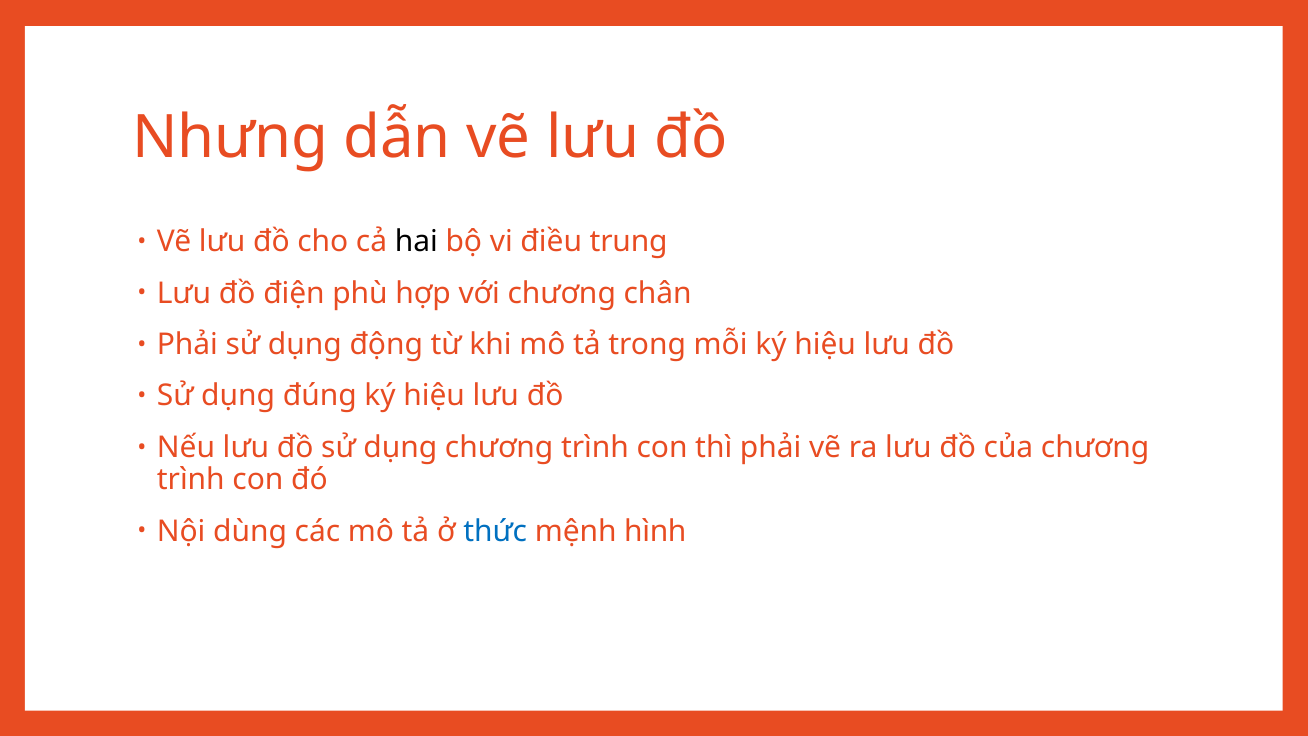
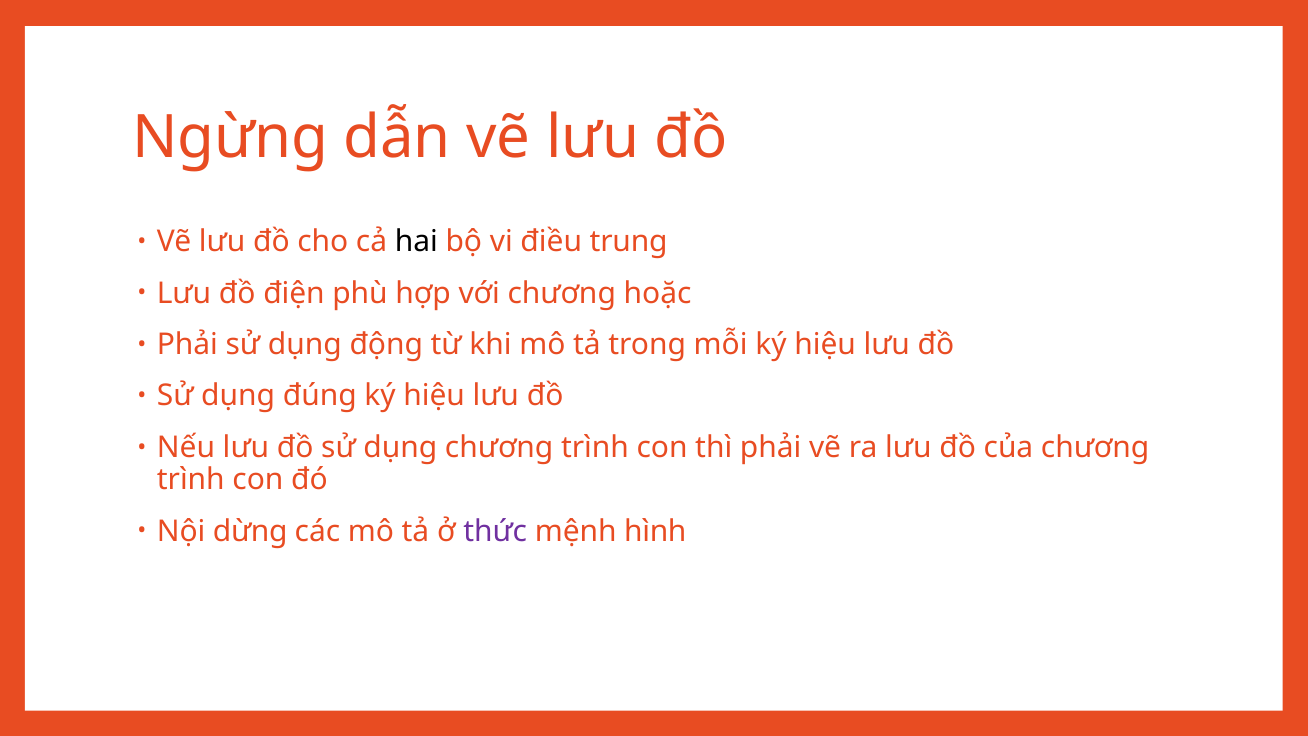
Nhưng: Nhưng -> Ngừng (230, 138)
chân: chân -> hoặc (658, 293)
dùng: dùng -> dừng (250, 531)
thức colour: blue -> purple (495, 531)
